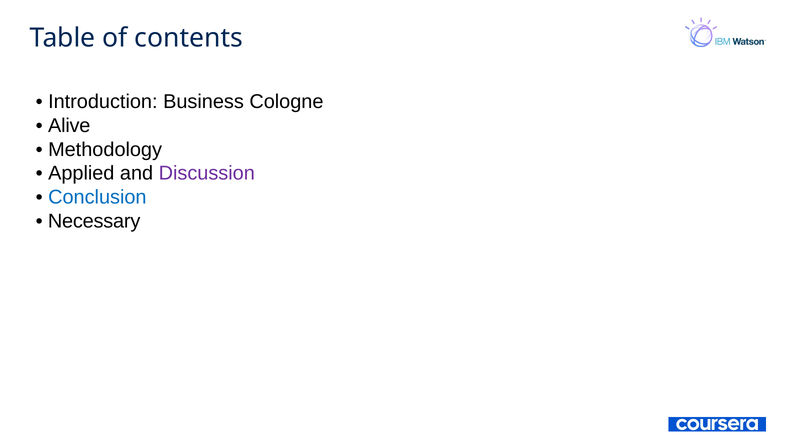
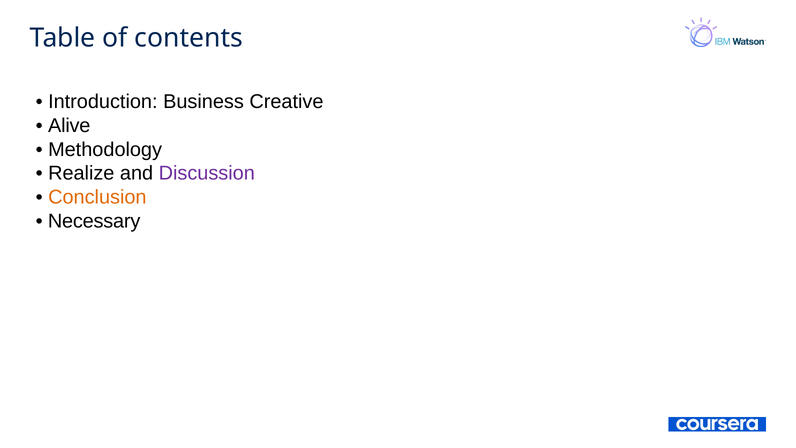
Cologne: Cologne -> Creative (286, 102)
Applied: Applied -> Realize (81, 173)
Conclusion colour: blue -> orange (97, 197)
